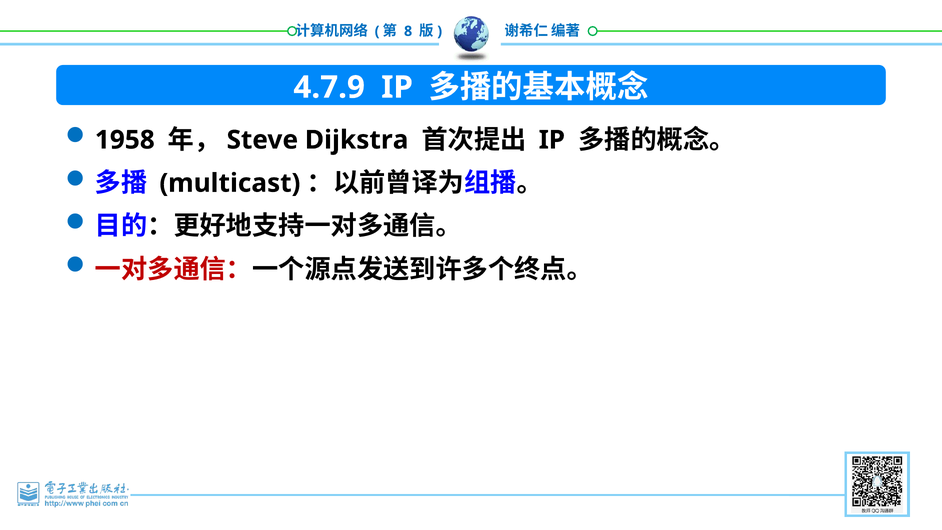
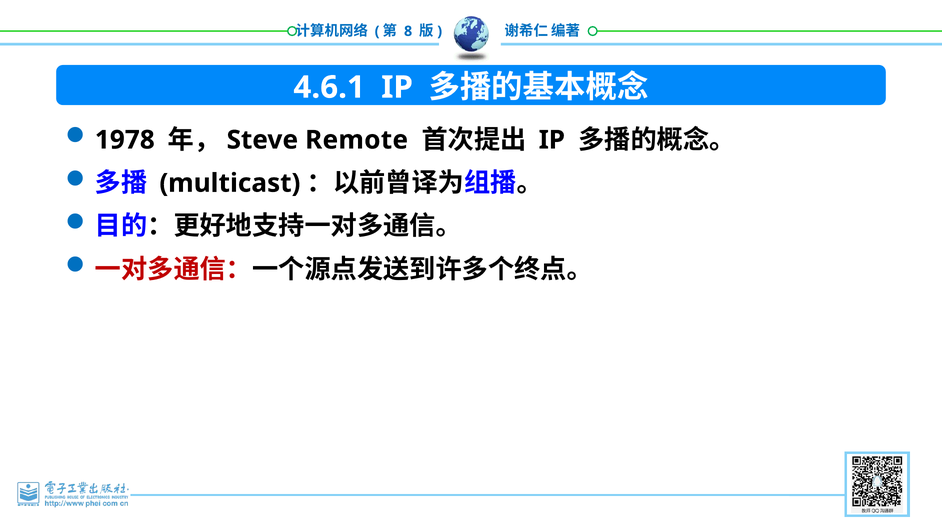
4.7.9: 4.7.9 -> 4.6.1 (329, 87)
1958: 1958 -> 1978 (125, 140)
Dijkstra: Dijkstra -> Remote (357, 140)
